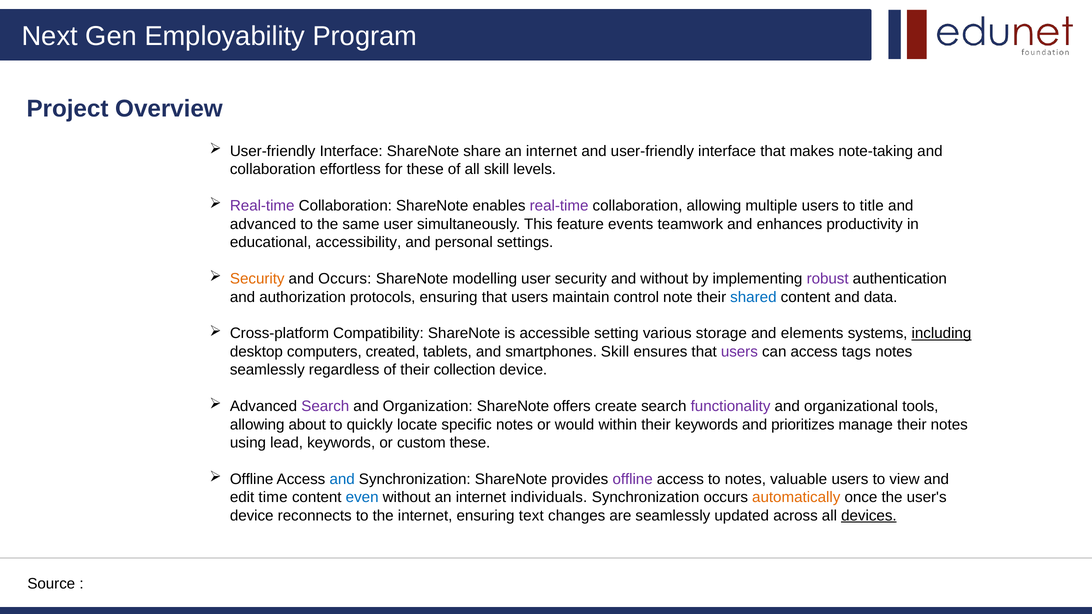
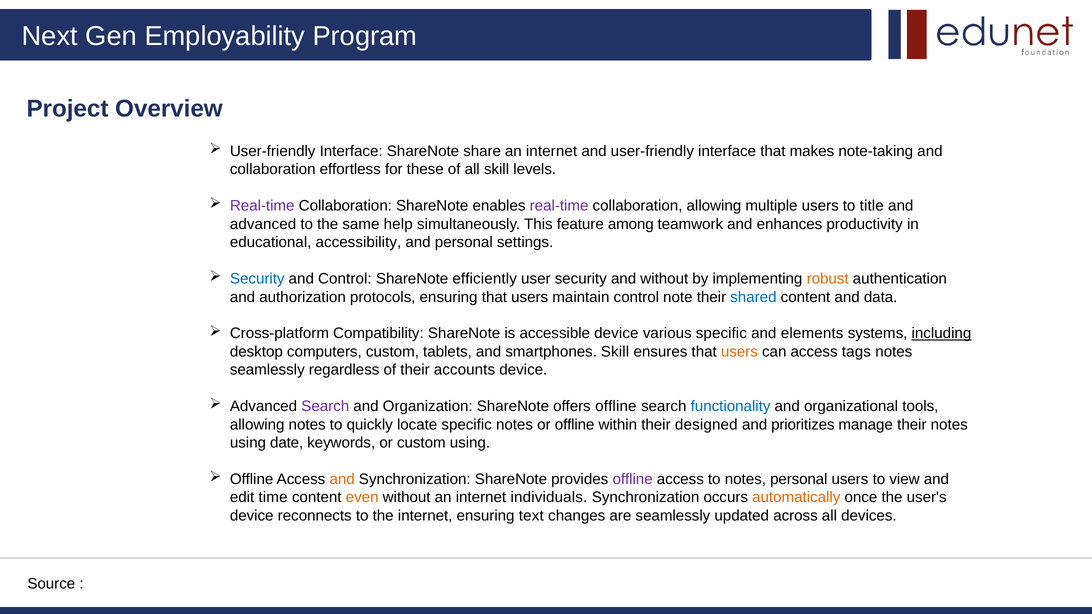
same user: user -> help (398, 224)
events: events -> among (631, 224)
Security colour: orange -> blue (257, 279)
and Occurs: Occurs -> Control (345, 279)
modelling: modelling -> efficiently (485, 279)
robust colour: purple -> orange (828, 279)
accessible setting: setting -> device (616, 334)
various storage: storage -> specific (721, 334)
computers created: created -> custom (392, 352)
users colour: purple -> orange (739, 352)
collection: collection -> accounts (464, 370)
offers create: create -> offline (616, 407)
functionality colour: purple -> blue (731, 407)
allowing about: about -> notes (307, 425)
or would: would -> offline (575, 425)
their keywords: keywords -> designed (706, 425)
lead: lead -> date (287, 443)
custom these: these -> using (470, 443)
and colour: blue -> orange (342, 479)
notes valuable: valuable -> personal (799, 479)
even colour: blue -> orange (362, 498)
devices underline: present -> none (869, 516)
